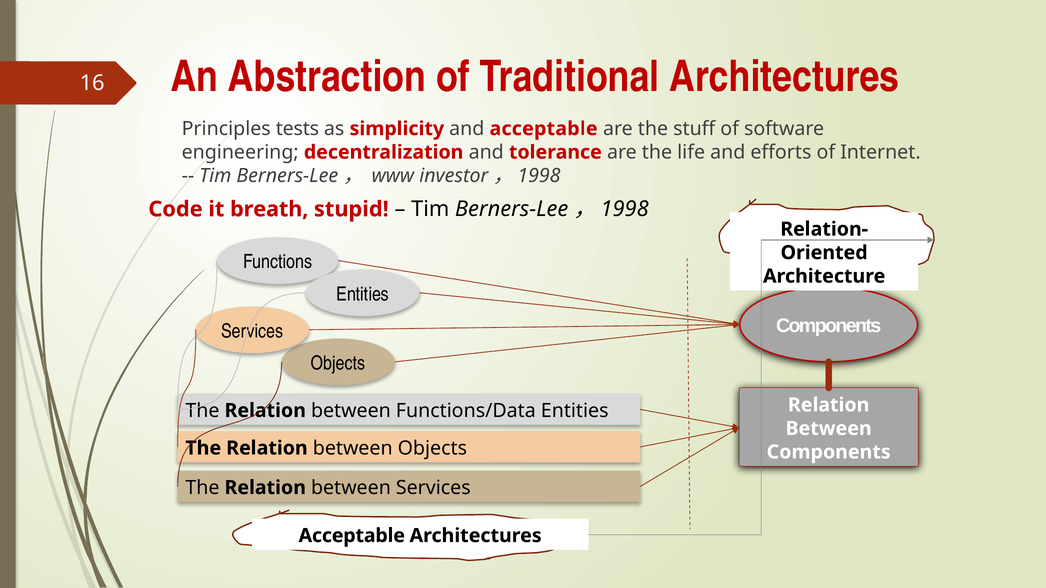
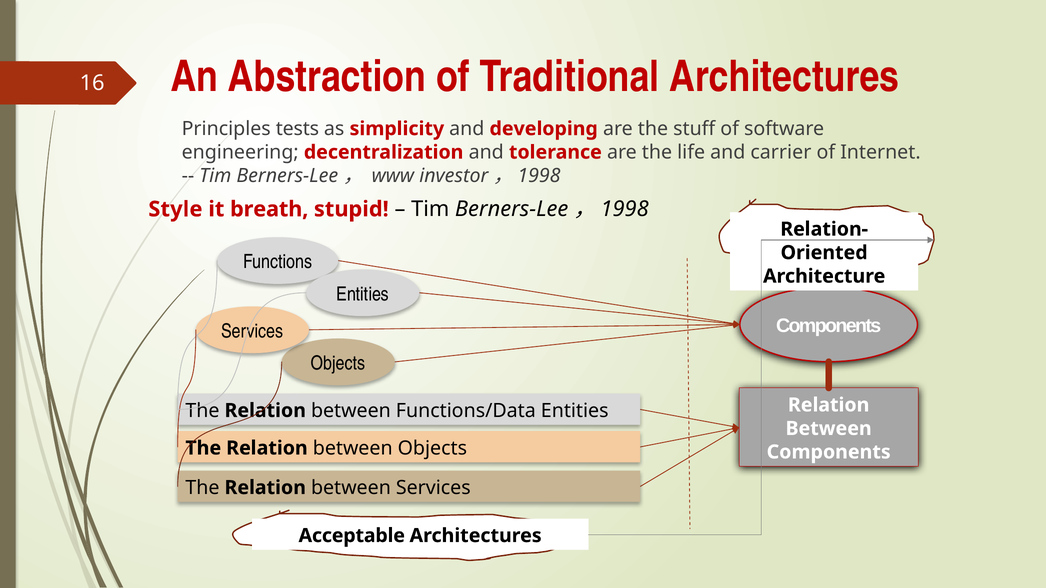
and acceptable: acceptable -> developing (544, 129)
efforts: efforts -> carrier (781, 152)
Code: Code -> Style (175, 209)
